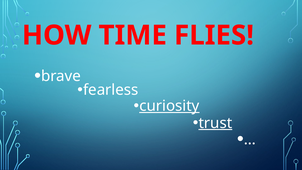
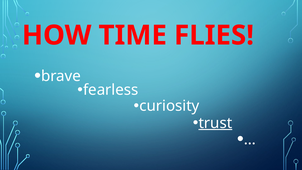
curiosity underline: present -> none (169, 106)
